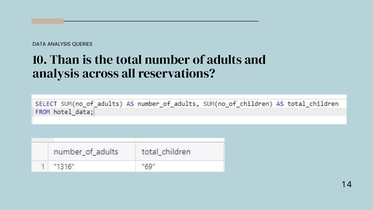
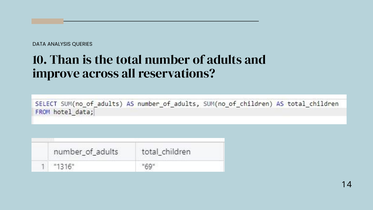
analysis: analysis -> improve (56, 73)
